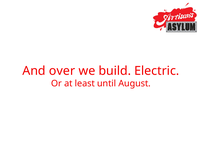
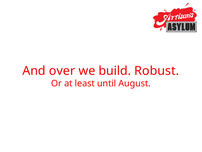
Electric: Electric -> Robust (157, 71)
